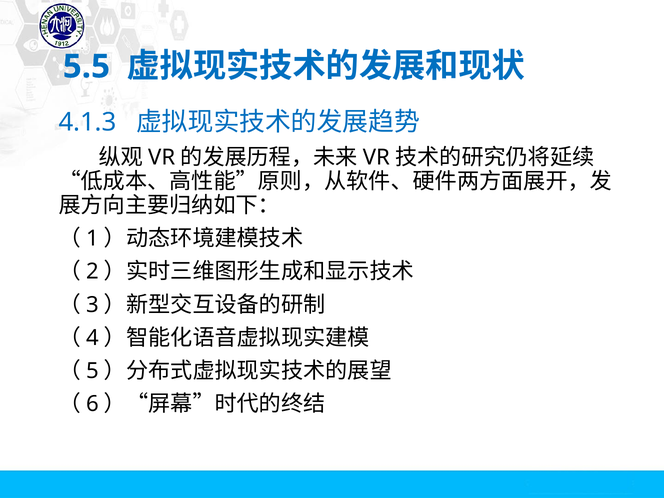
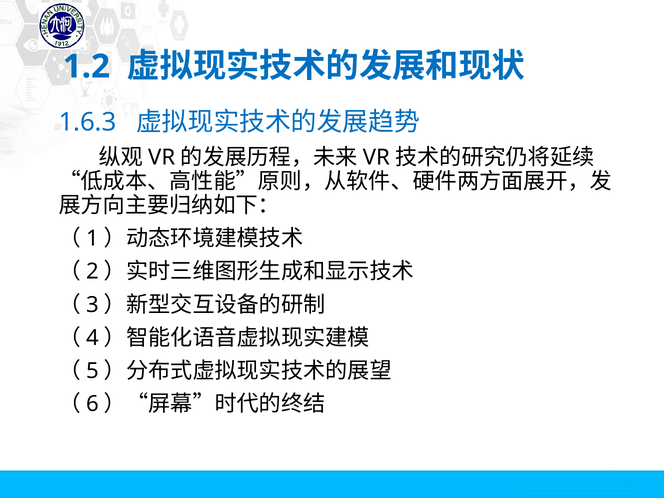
5.5: 5.5 -> 1.2 (86, 67)
4.1.3: 4.1.3 -> 1.6.3 (88, 122)
